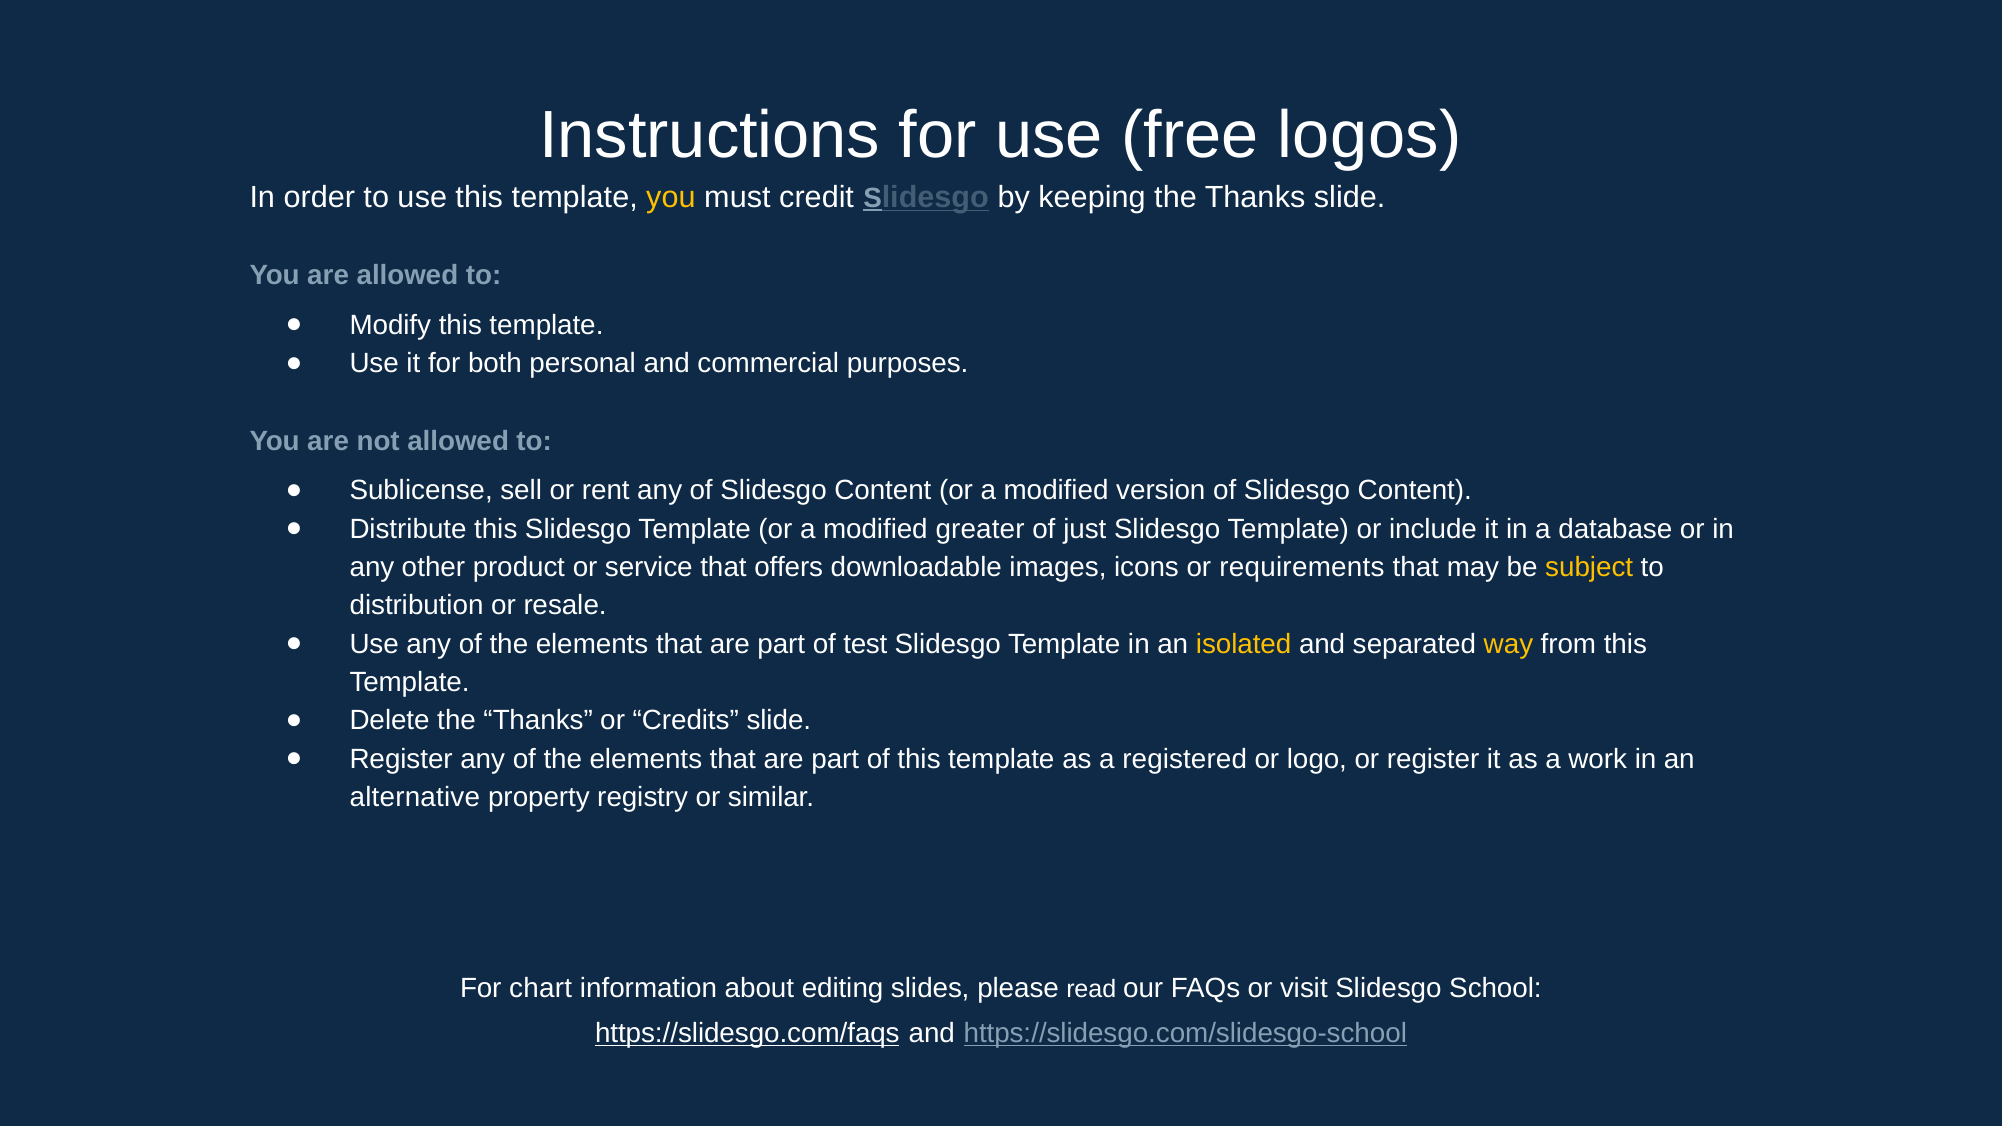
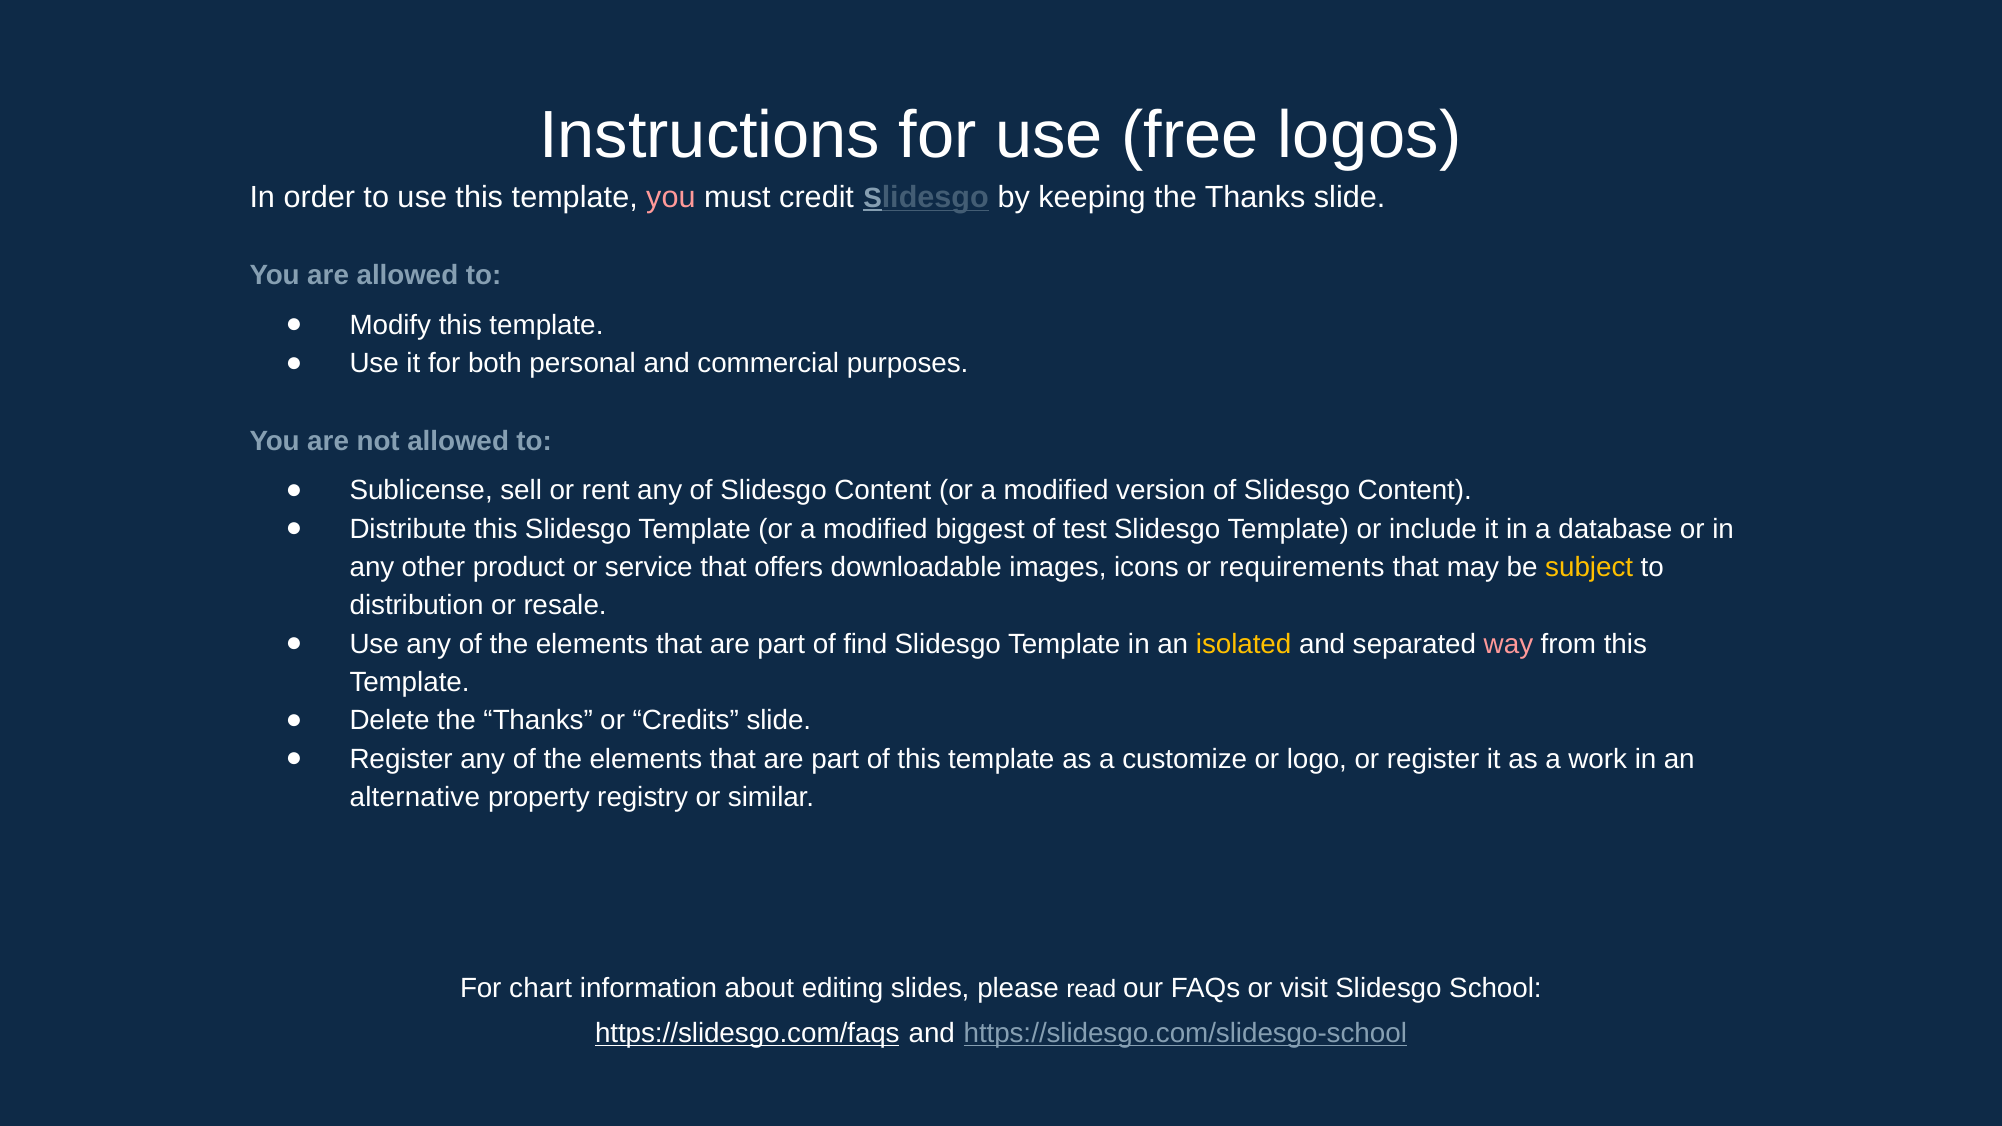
you colour: yellow -> pink (671, 197)
greater: greater -> biggest (980, 529)
just: just -> test (1085, 529)
test: test -> find (865, 644)
way colour: yellow -> pink (1508, 644)
registered: registered -> customize (1185, 759)
